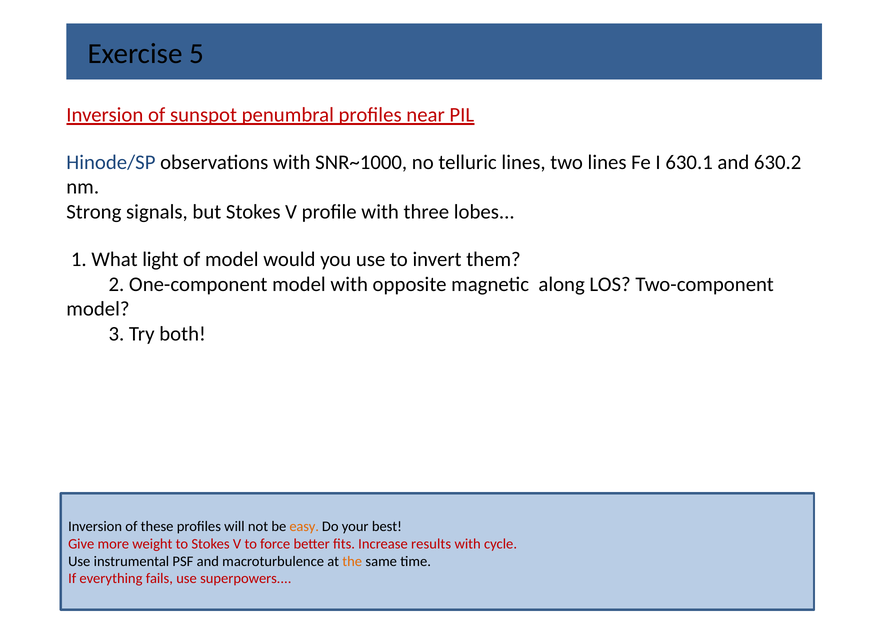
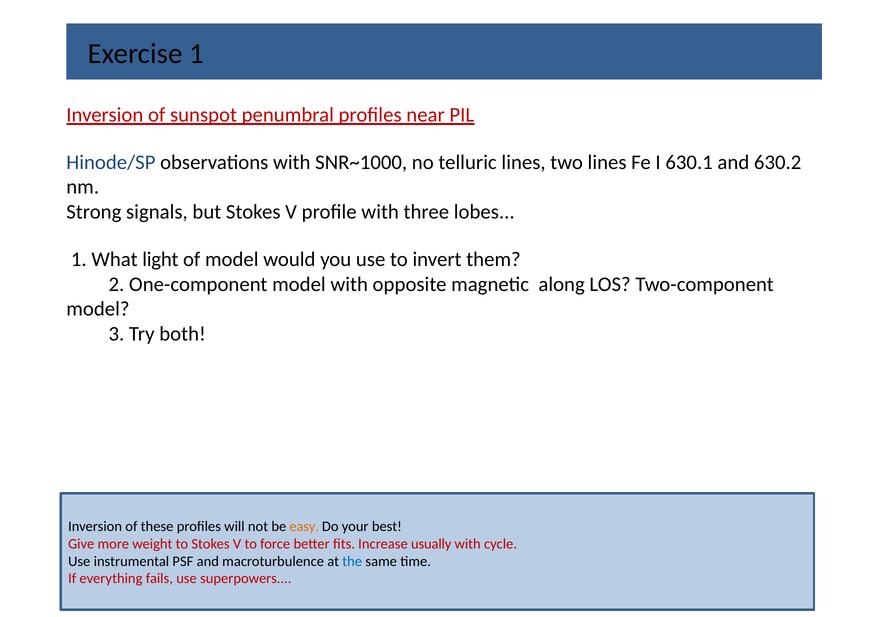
Exercise 5: 5 -> 1 (196, 54)
results: results -> usually (431, 544)
the colour: orange -> blue (352, 562)
